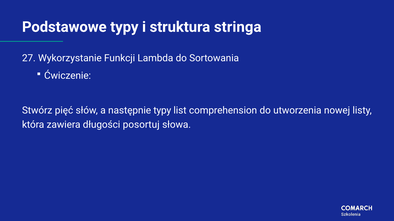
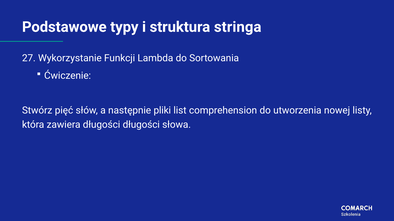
następnie typy: typy -> pliki (162, 111)
długości posortuj: posortuj -> długości (141, 125)
